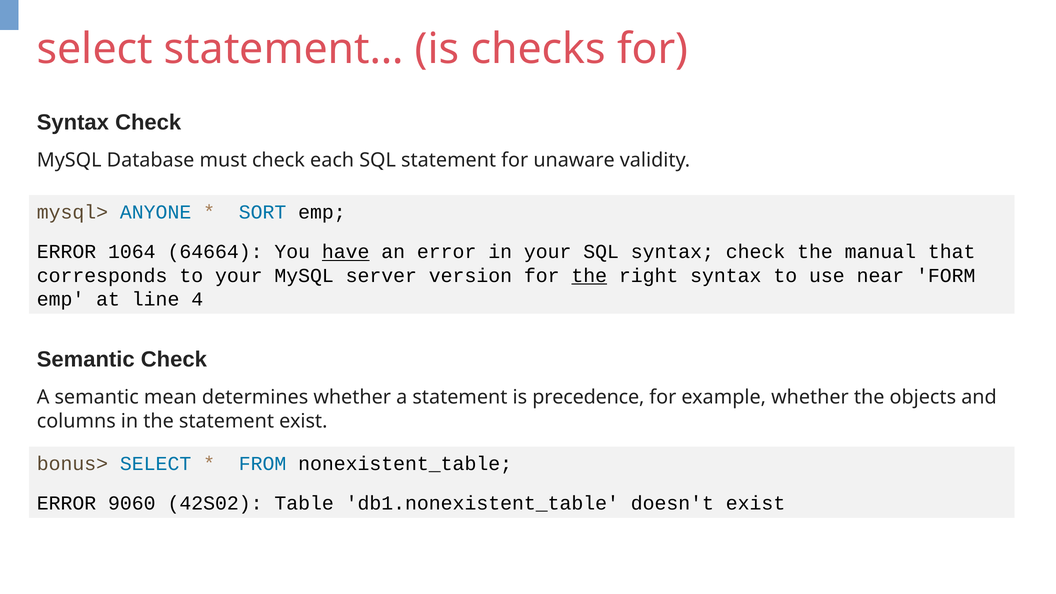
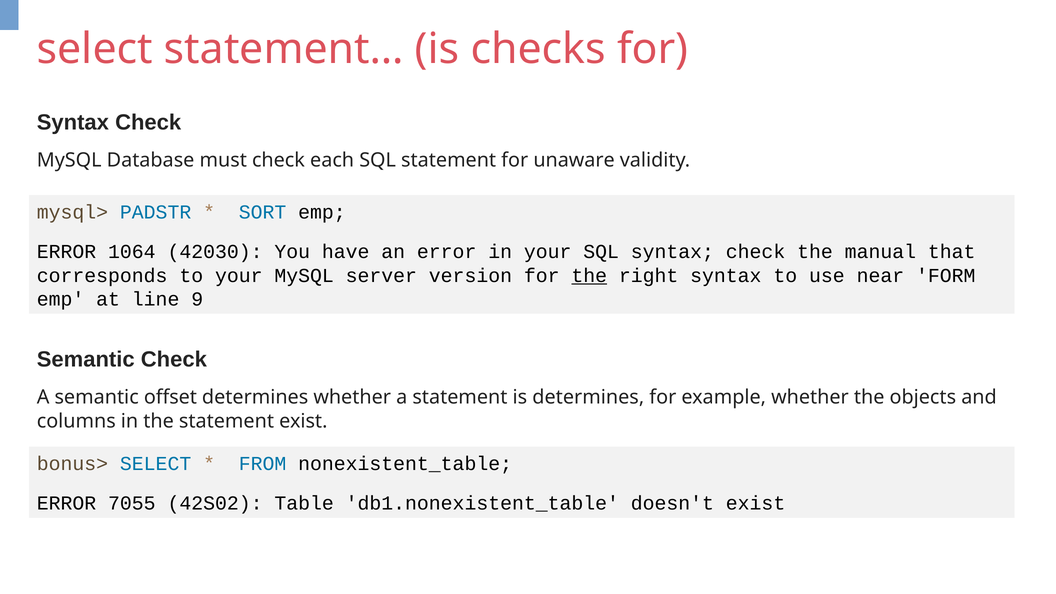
ANYONE: ANYONE -> PADSTR (156, 212)
64664: 64664 -> 42030 (215, 252)
have underline: present -> none (346, 252)
4: 4 -> 9 (197, 299)
mean: mean -> offset (170, 397)
is precedence: precedence -> determines (588, 397)
9060: 9060 -> 7055 (132, 503)
